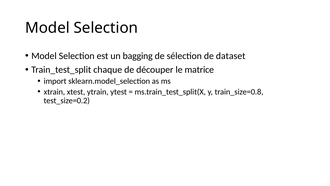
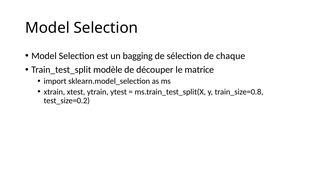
dataset: dataset -> chaque (231, 56)
chaque: chaque -> modèle (108, 70)
